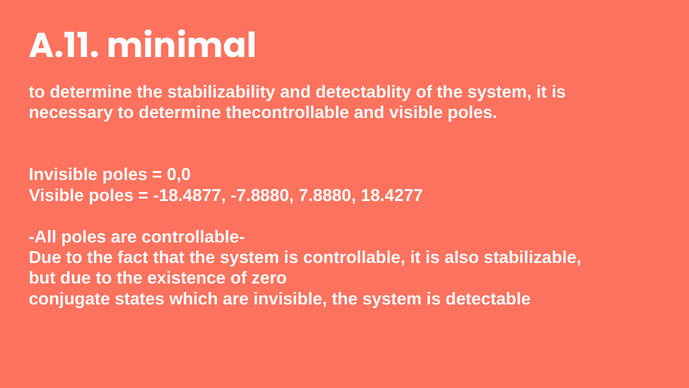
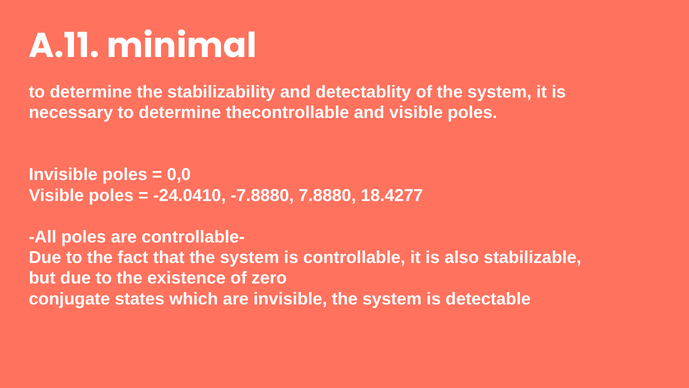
-18.4877: -18.4877 -> -24.0410 (190, 195)
